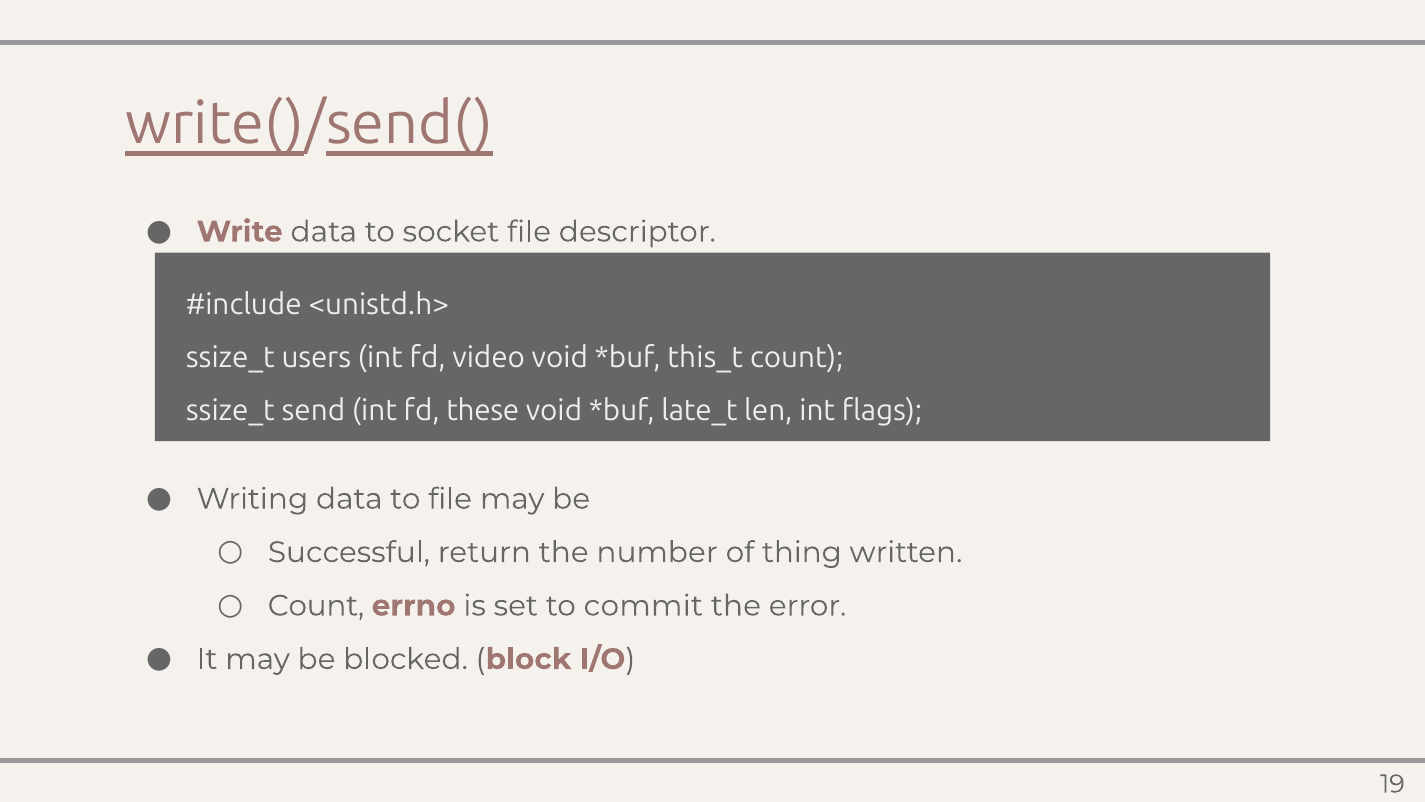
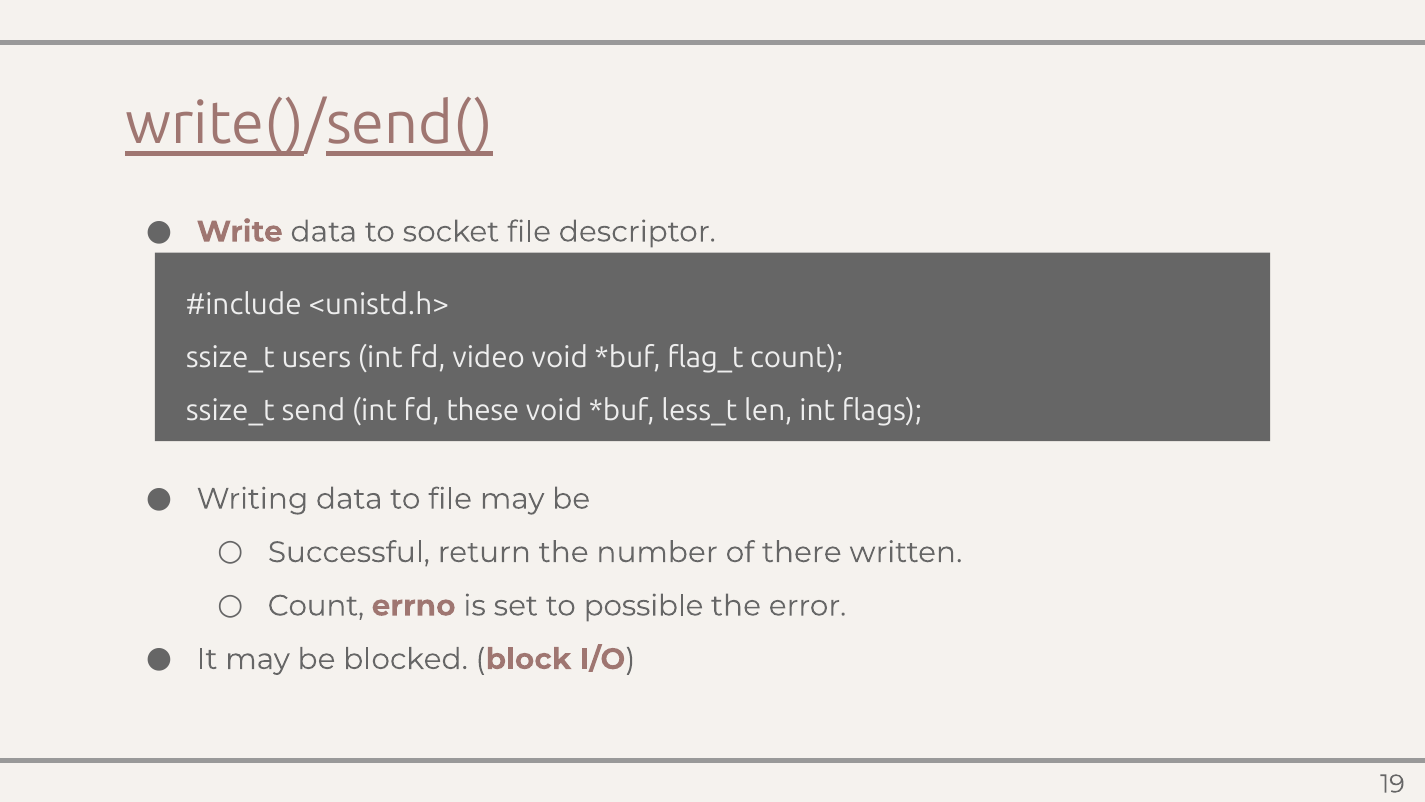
this_t: this_t -> flag_t (705, 358)
late_t: late_t -> less_t (699, 411)
thing: thing -> there (802, 552)
commit: commit -> possible (644, 605)
